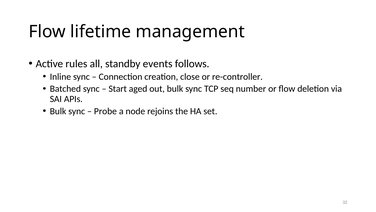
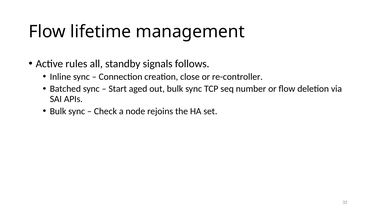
events: events -> signals (158, 64)
Probe: Probe -> Check (105, 111)
